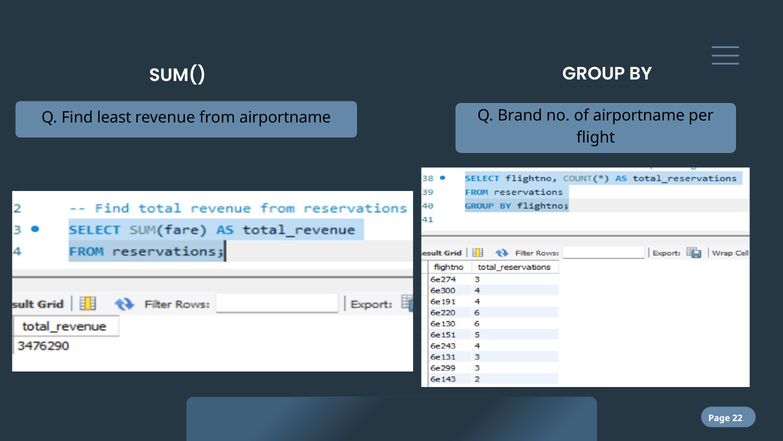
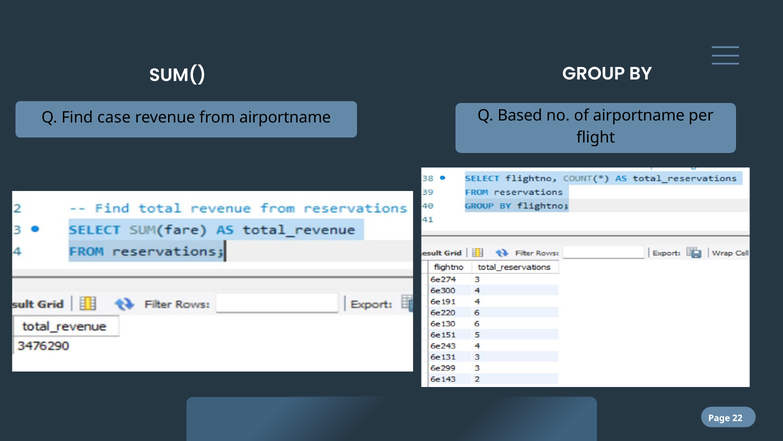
least: least -> case (114, 118)
Brand: Brand -> Based (520, 115)
